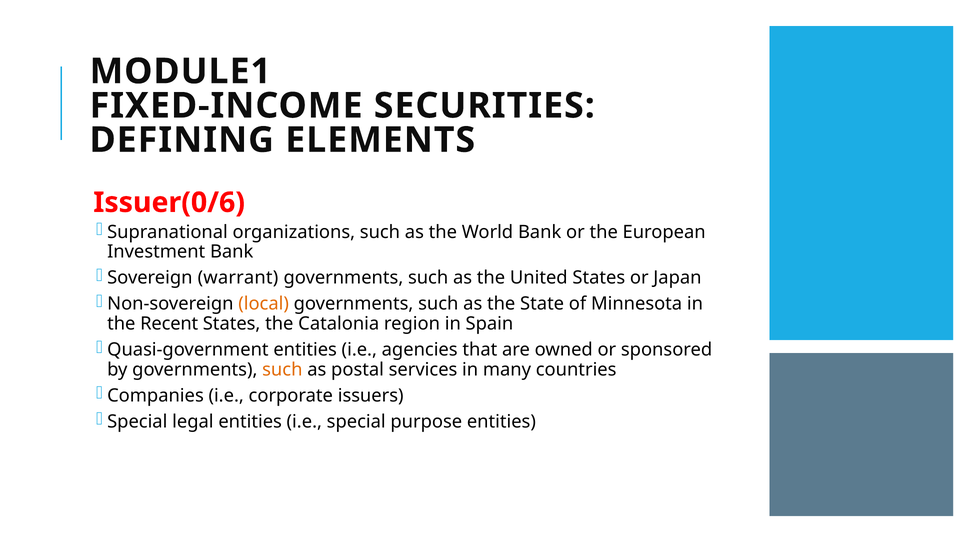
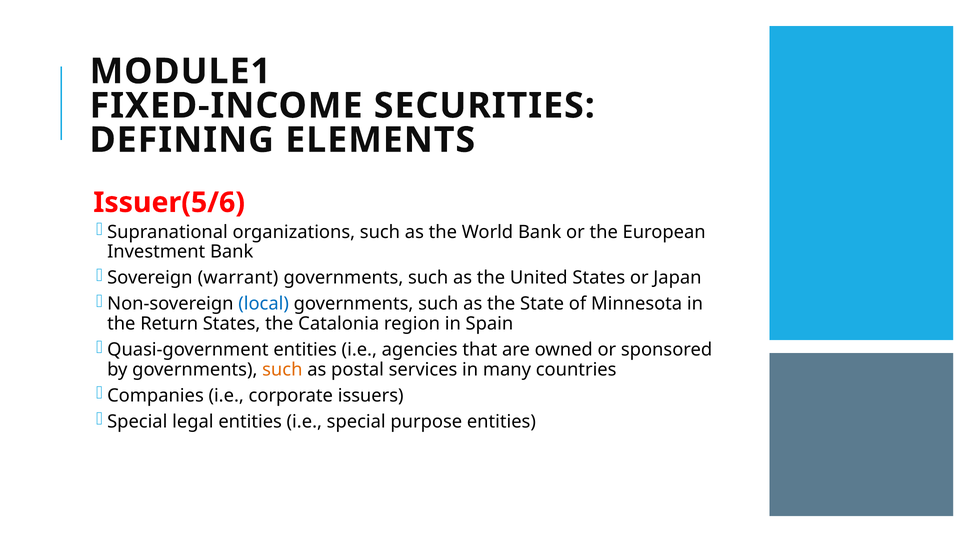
Issuer(0/6: Issuer(0/6 -> Issuer(5/6 (169, 202)
local colour: orange -> blue (264, 304)
Recent: Recent -> Return (169, 324)
